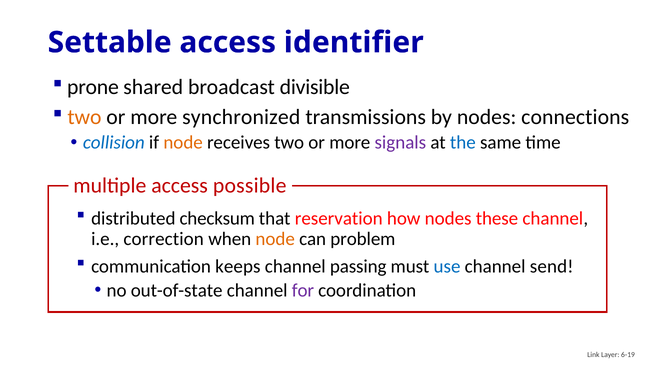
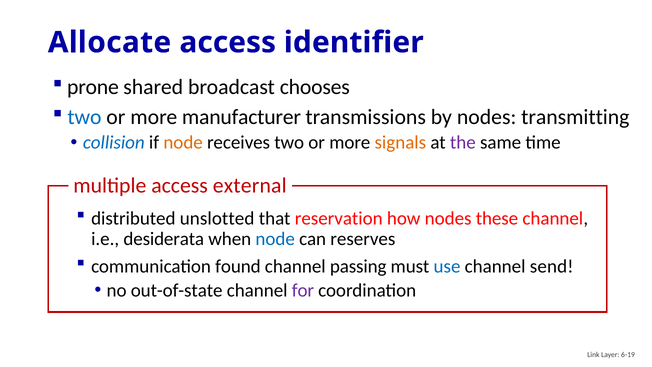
Settable: Settable -> Allocate (110, 42)
divisible: divisible -> chooses (315, 87)
two colour: orange -> blue (84, 117)
synchronized: synchronized -> manufacturer (241, 117)
connections: connections -> transmitting (575, 117)
signals colour: purple -> orange (400, 143)
the colour: blue -> purple (463, 143)
possible: possible -> external (250, 186)
checksum: checksum -> unslotted (217, 218)
correction: correction -> desiderata (164, 239)
node colour: orange -> blue (275, 239)
problem: problem -> reserves (363, 239)
keeps: keeps -> found (238, 266)
